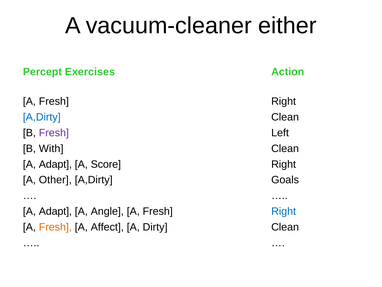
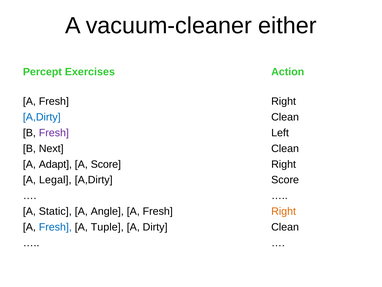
With: With -> Next (51, 148)
Other: Other -> Legal (55, 180)
A,Dirty Goals: Goals -> Score (285, 180)
Adapt: Adapt -> Static (55, 211)
Right colour: blue -> orange (284, 211)
Fresh colour: orange -> blue (55, 227)
Affect: Affect -> Tuple (107, 227)
